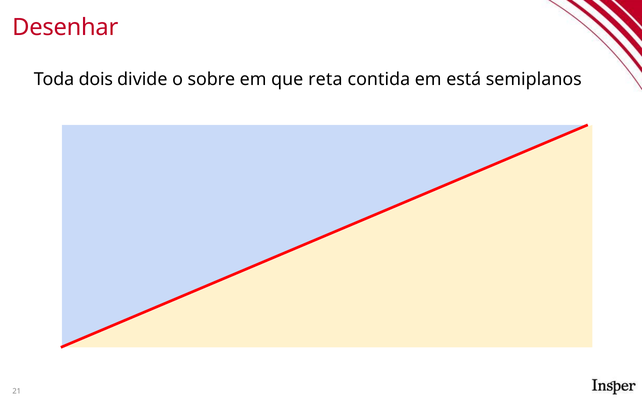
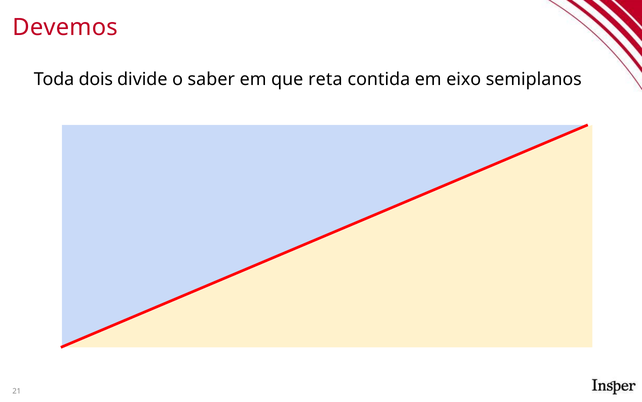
Desenhar: Desenhar -> Devemos (65, 27)
sobre: sobre -> saber (211, 79)
está: está -> eixo (464, 79)
